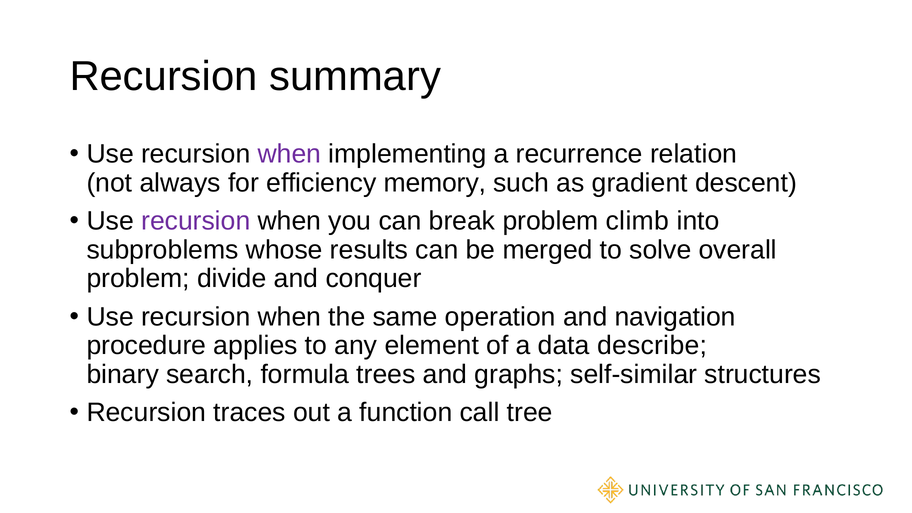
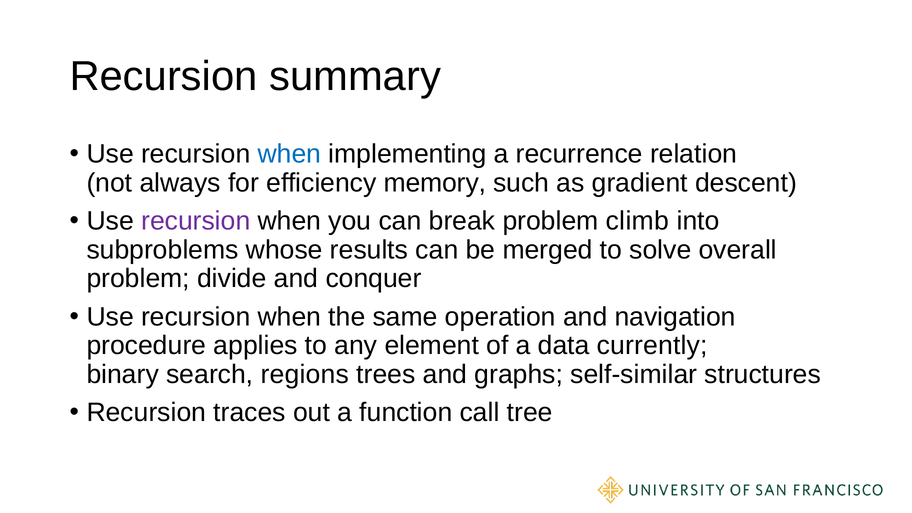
when colour: purple -> blue (289, 154)
describe: describe -> currently (652, 346)
formula: formula -> regions (305, 374)
